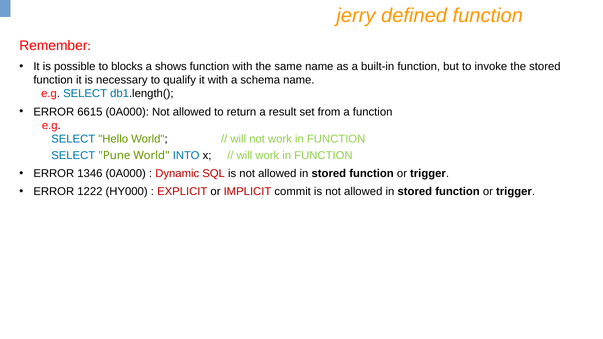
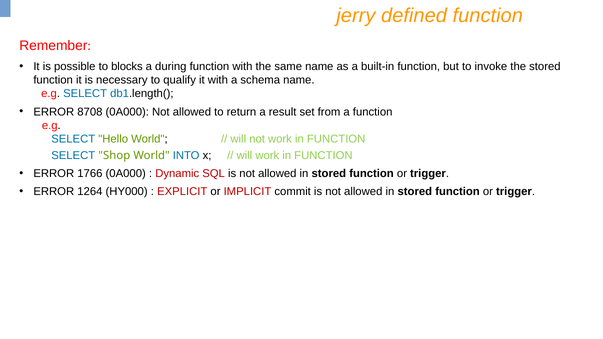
shows: shows -> during (171, 67)
6615: 6615 -> 8708 (90, 112)
Pune: Pune -> Shop (114, 156)
1346: 1346 -> 1766 (90, 174)
1222: 1222 -> 1264 (90, 192)
